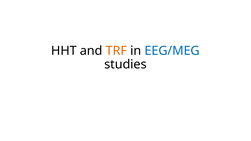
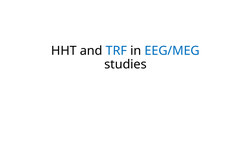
TRF colour: orange -> blue (116, 51)
